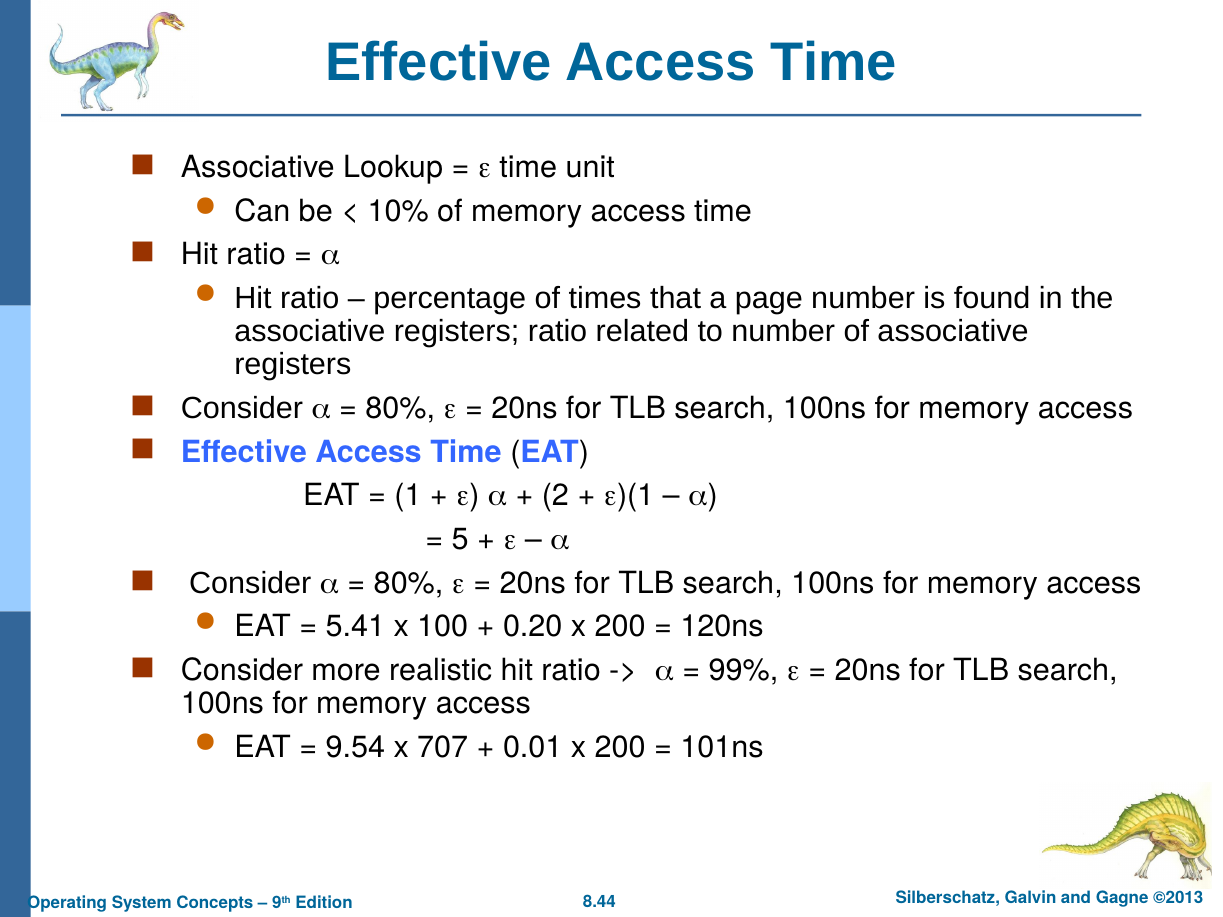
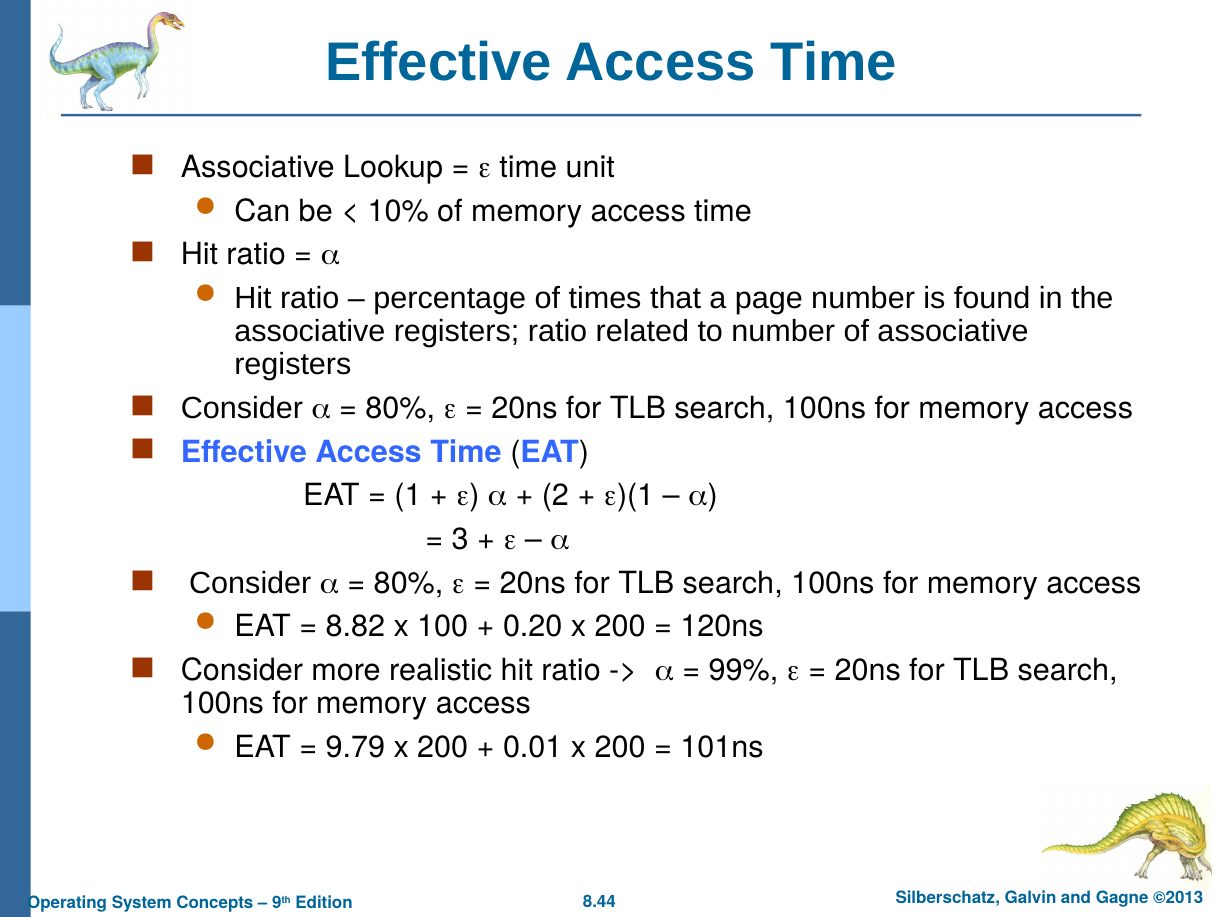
5: 5 -> 3 (460, 540)
5.41: 5.41 -> 8.82 (355, 627)
9.54: 9.54 -> 9.79 (355, 747)
707: 707 -> 200 (443, 747)
